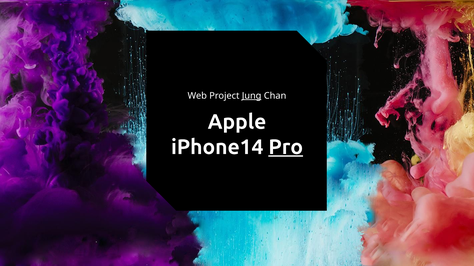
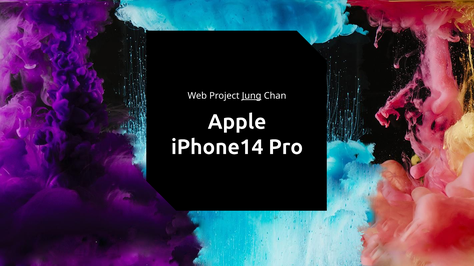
Pro underline: present -> none (286, 147)
